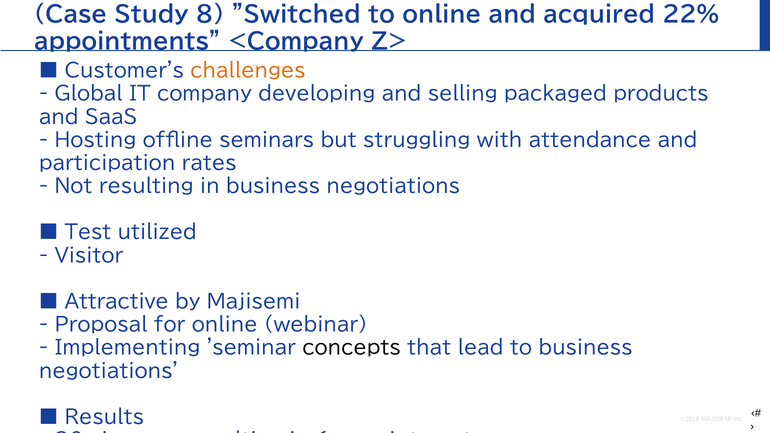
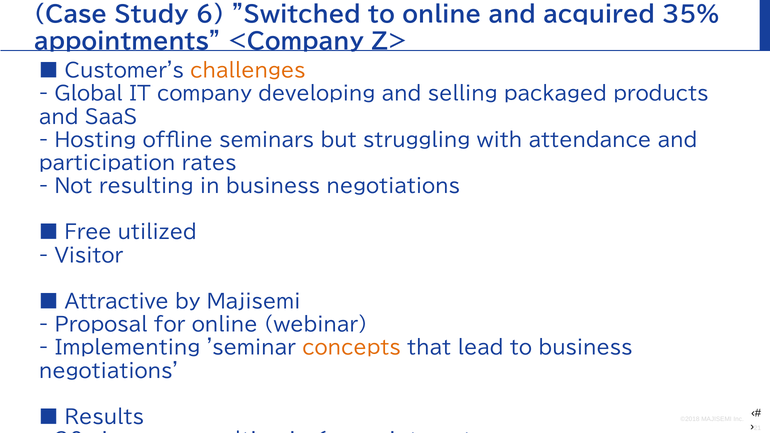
Study 8: 8 -> 6 (210, 15)
22%: 22% -> 35% (691, 15)
Test: Test -> Free (88, 233)
concepts colour: black -> orange (352, 348)
